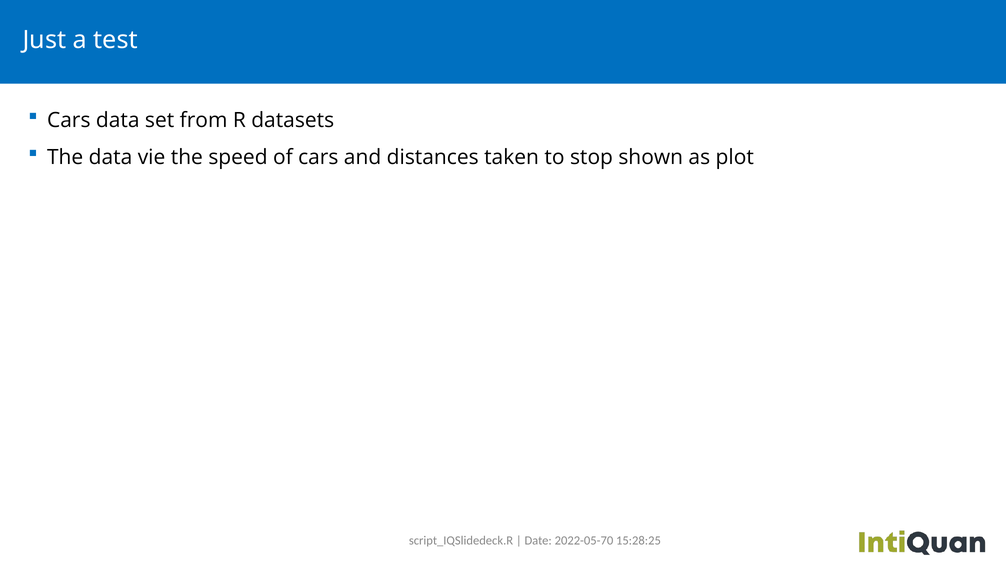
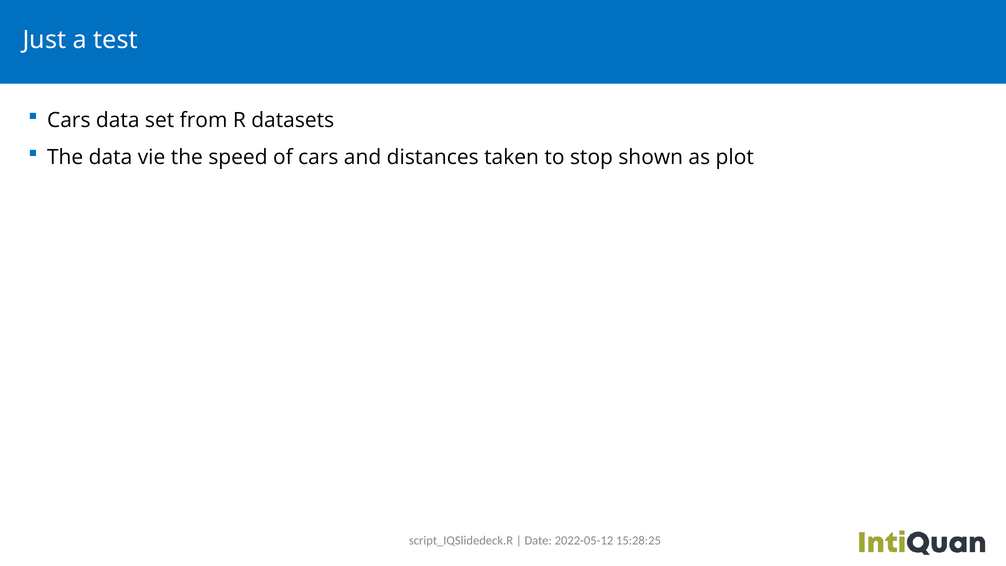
2022-05-70: 2022-05-70 -> 2022-05-12 (584, 540)
